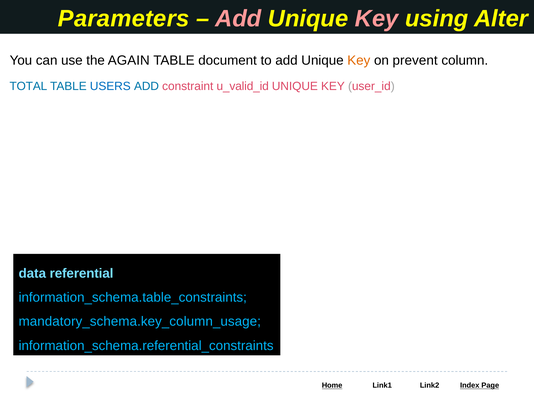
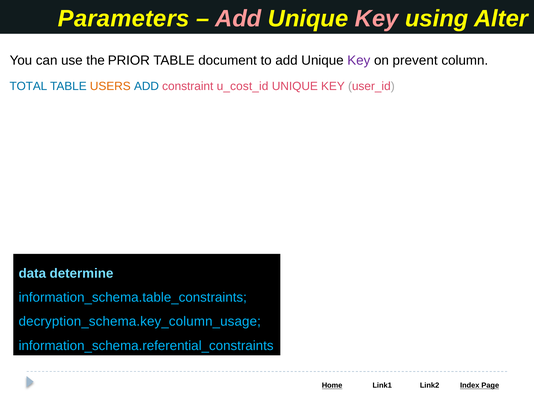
AGAIN: AGAIN -> PRIOR (129, 60)
Key colour: orange -> purple (359, 60)
USERS colour: blue -> orange (110, 86)
u_valid_id: u_valid_id -> u_cost_id (243, 86)
referential: referential -> determine (82, 273)
mandatory_schema.key_column_usage: mandatory_schema.key_column_usage -> decryption_schema.key_column_usage (140, 321)
